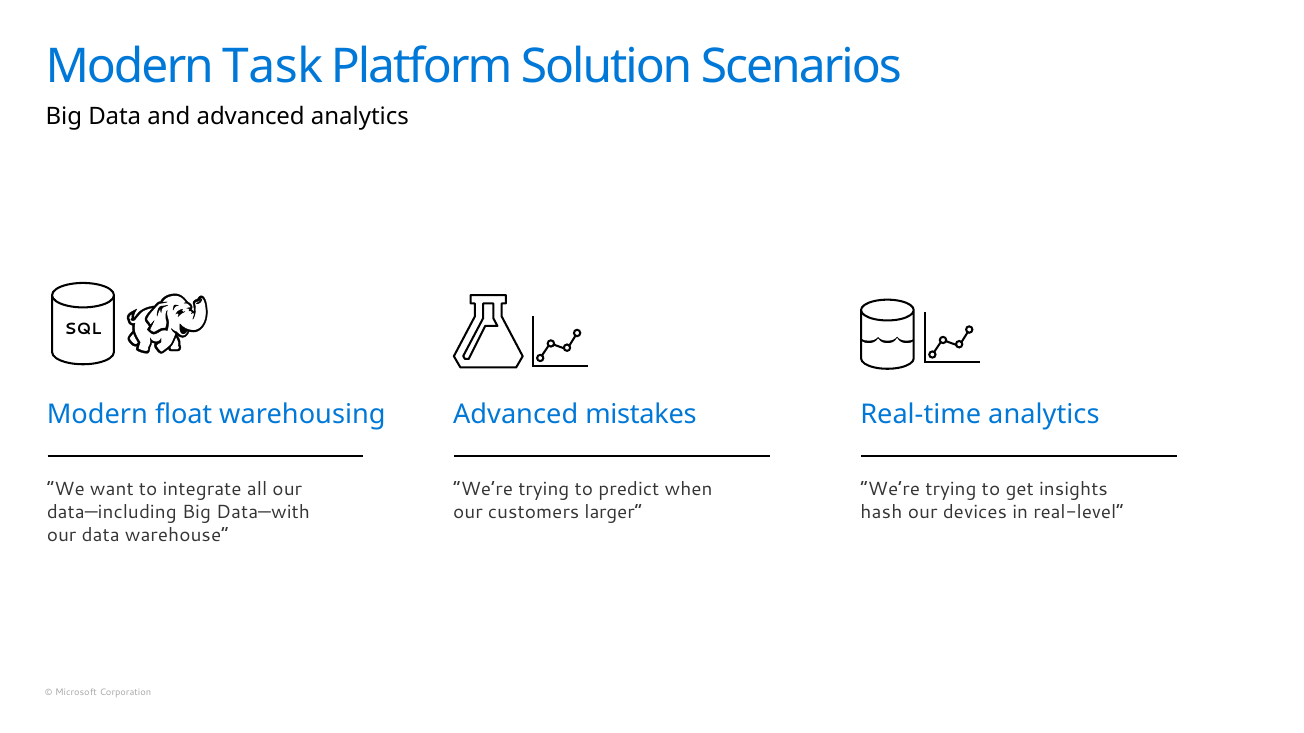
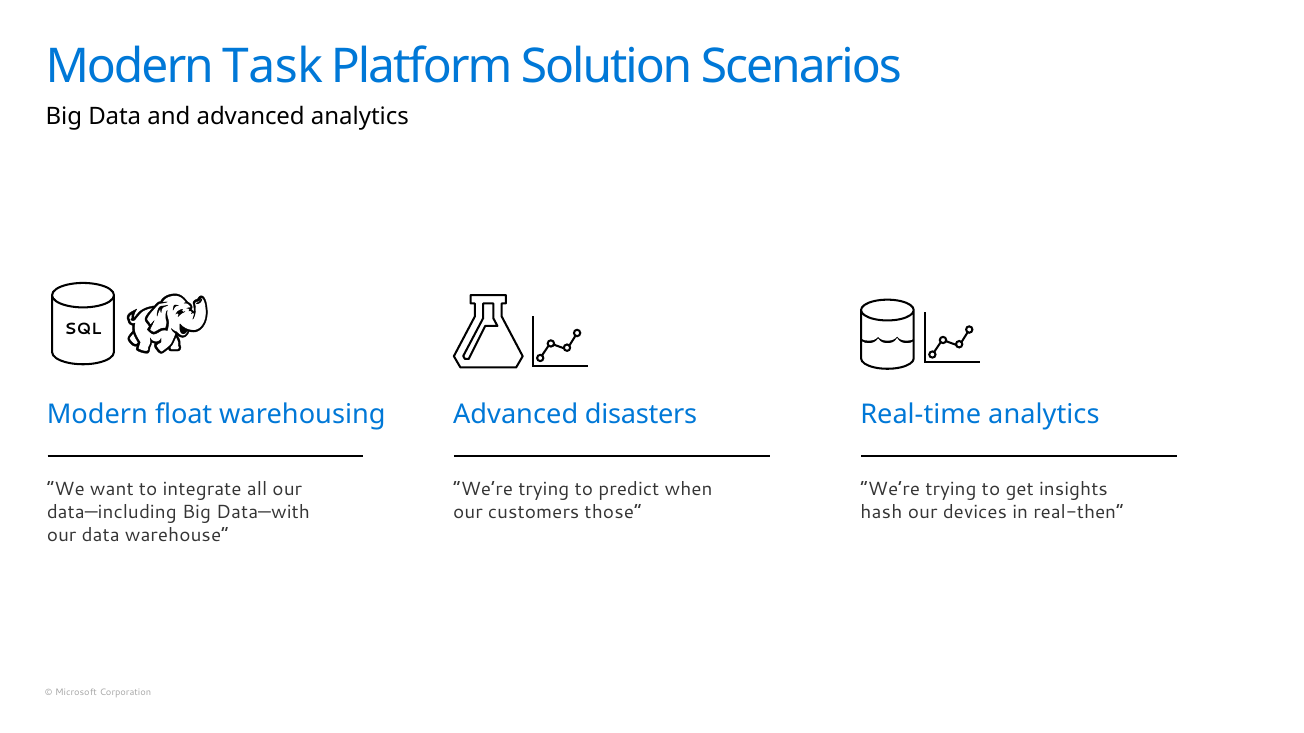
mistakes: mistakes -> disasters (641, 415)
larger: larger -> those (613, 513)
real-level: real-level -> real-then (1079, 513)
